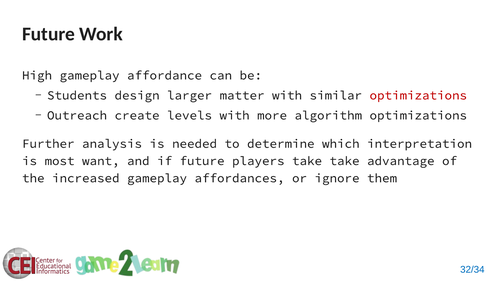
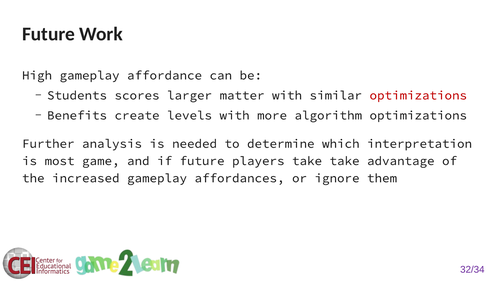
design: design -> scores (137, 95)
Outreach: Outreach -> Benefits (77, 115)
want: want -> game (101, 161)
32/34 colour: blue -> purple (472, 270)
